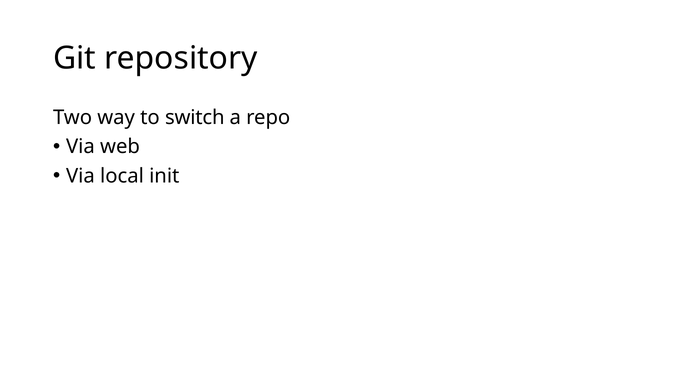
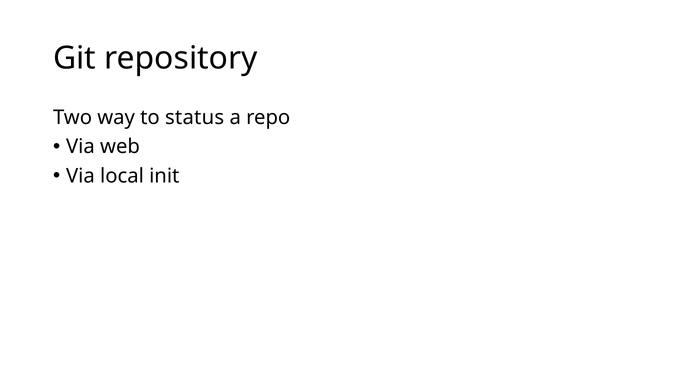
switch: switch -> status (195, 118)
